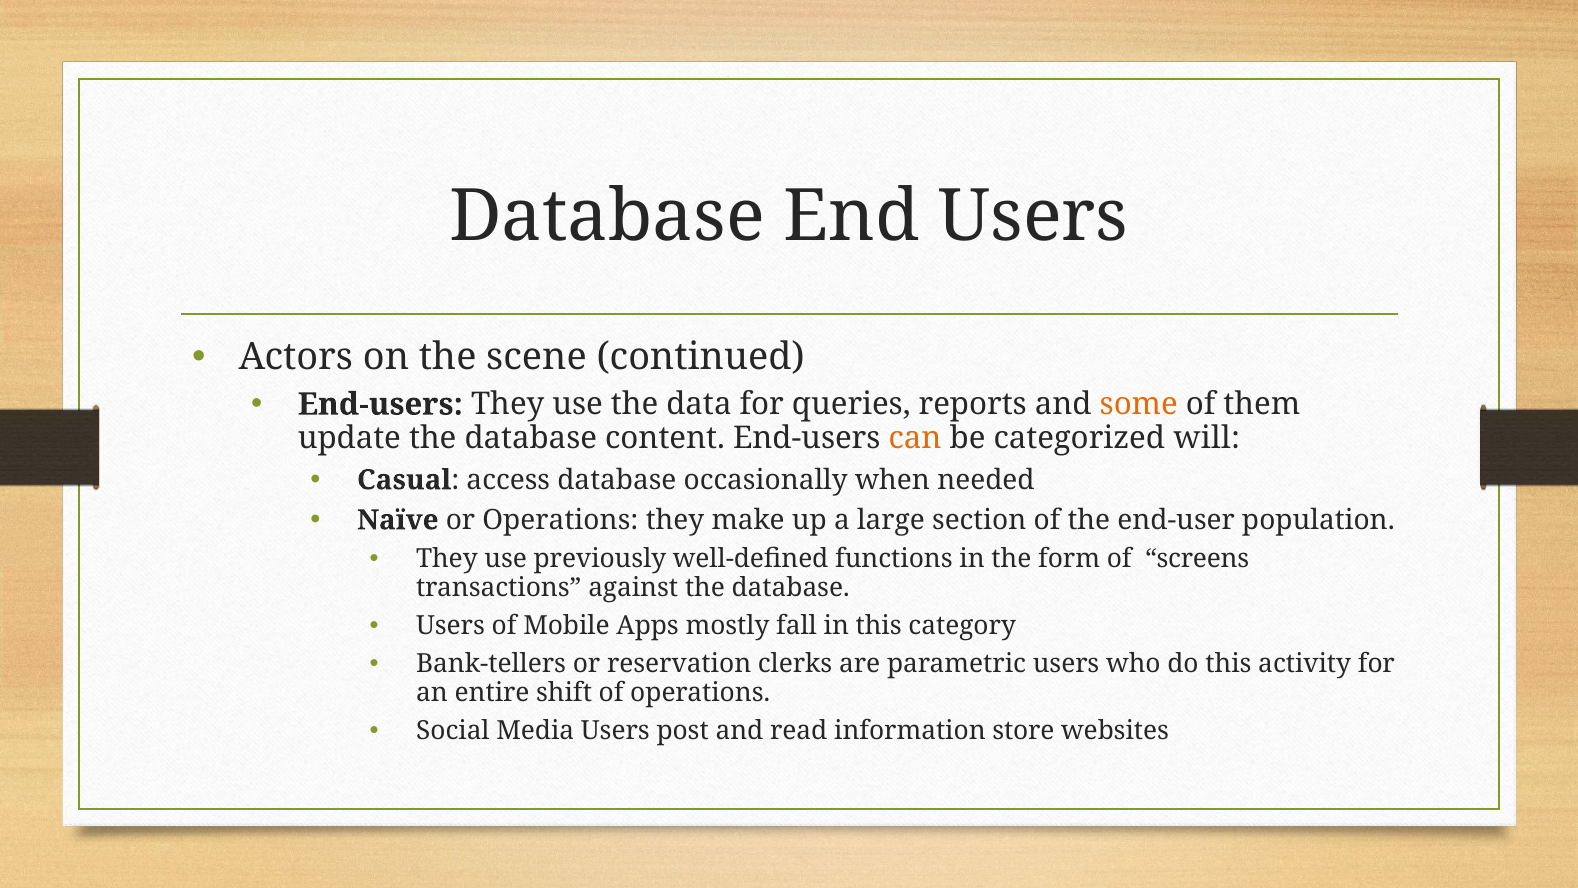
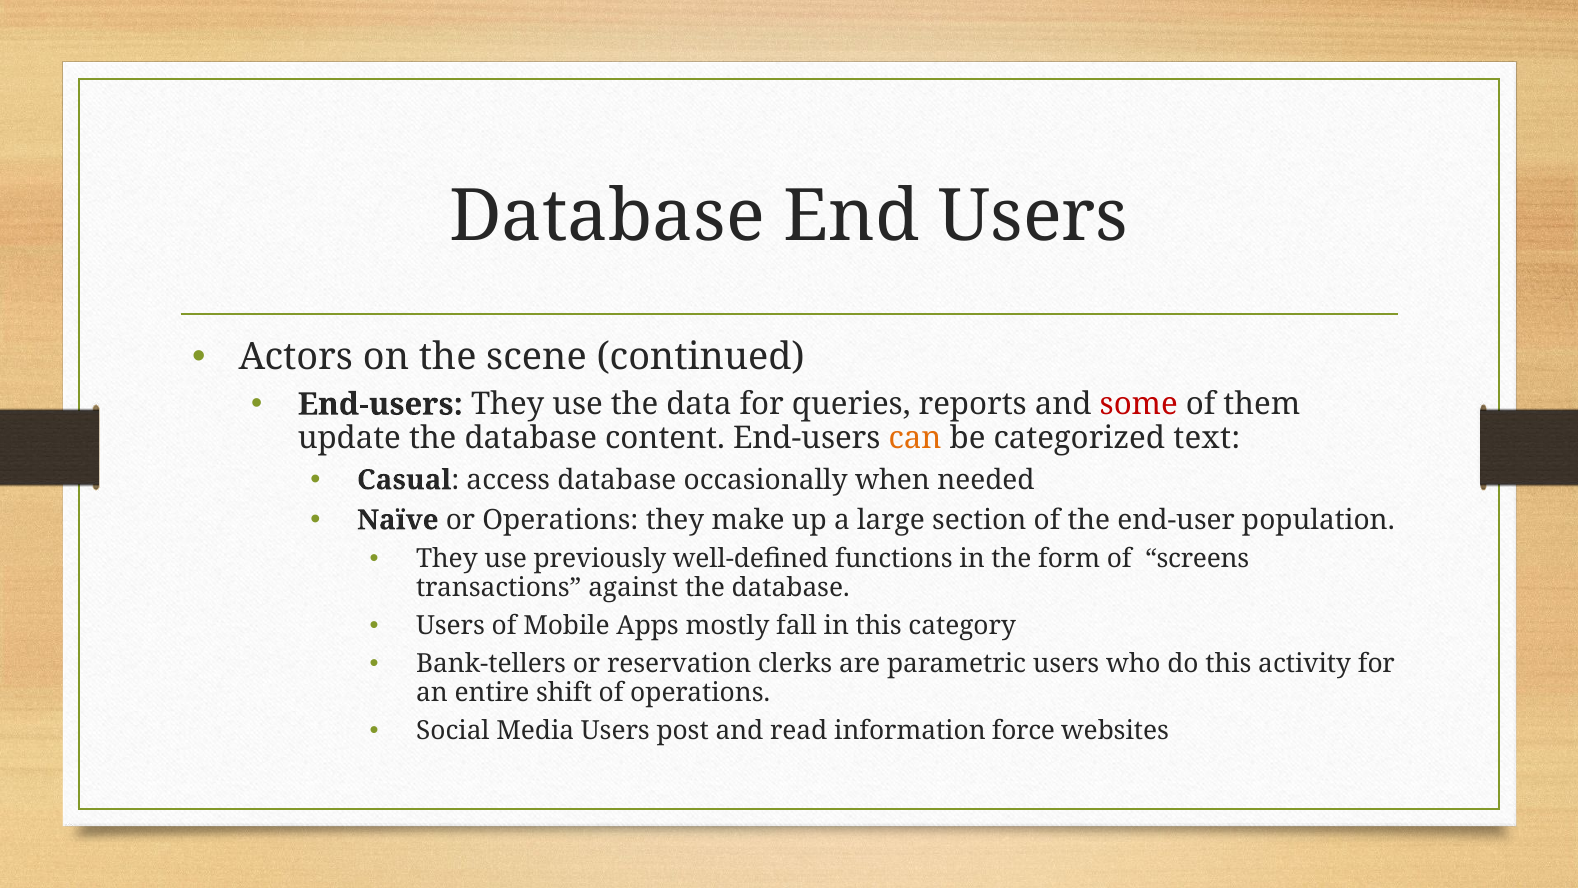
some colour: orange -> red (1139, 404)
will: will -> text (1207, 438)
store: store -> force (1023, 731)
